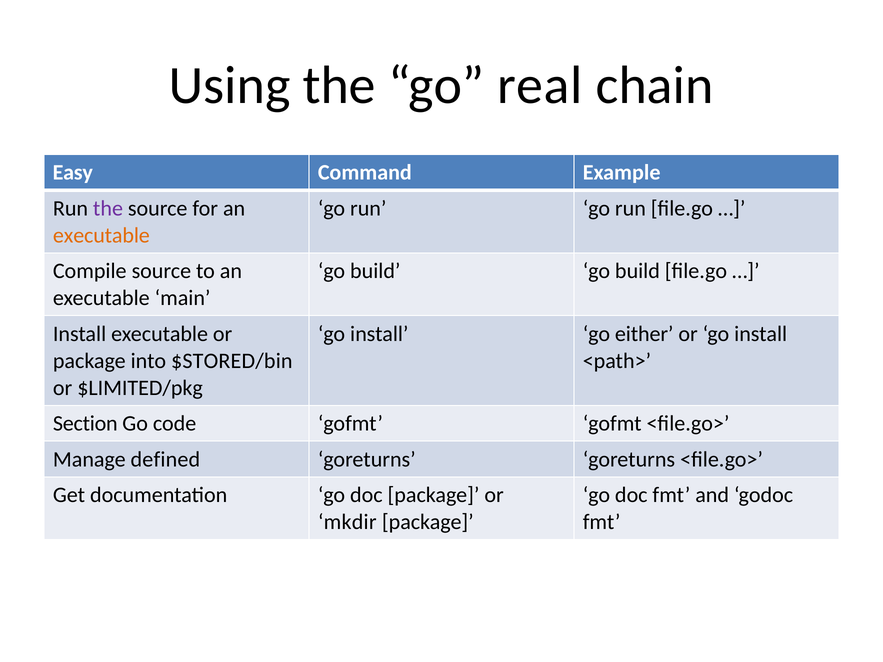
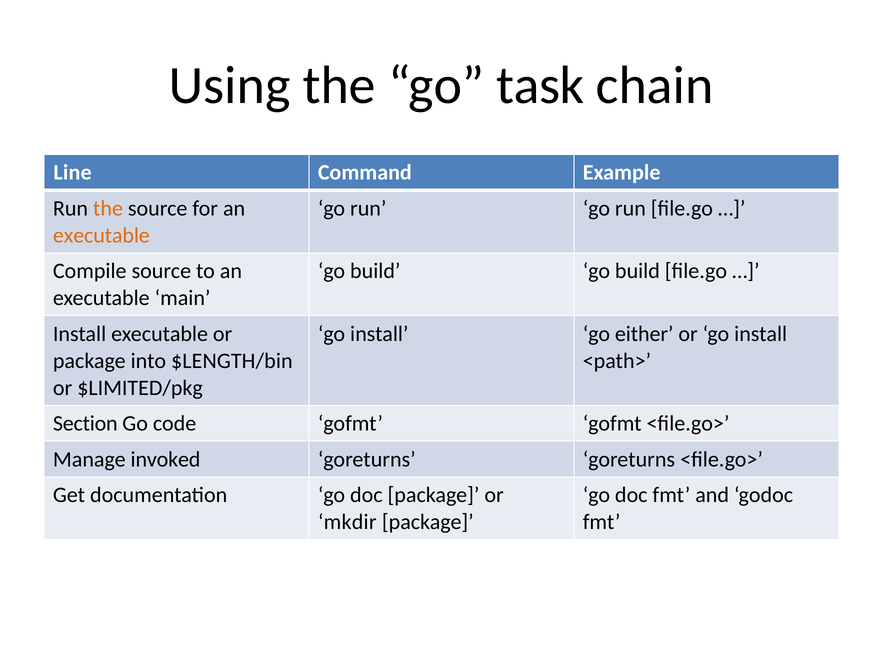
real: real -> task (540, 85)
Easy: Easy -> Line (73, 173)
the colour: purple -> orange (108, 208)
$STORED/bin: $STORED/bin -> $LENGTH/bin (232, 361)
defined: defined -> invoked (166, 459)
